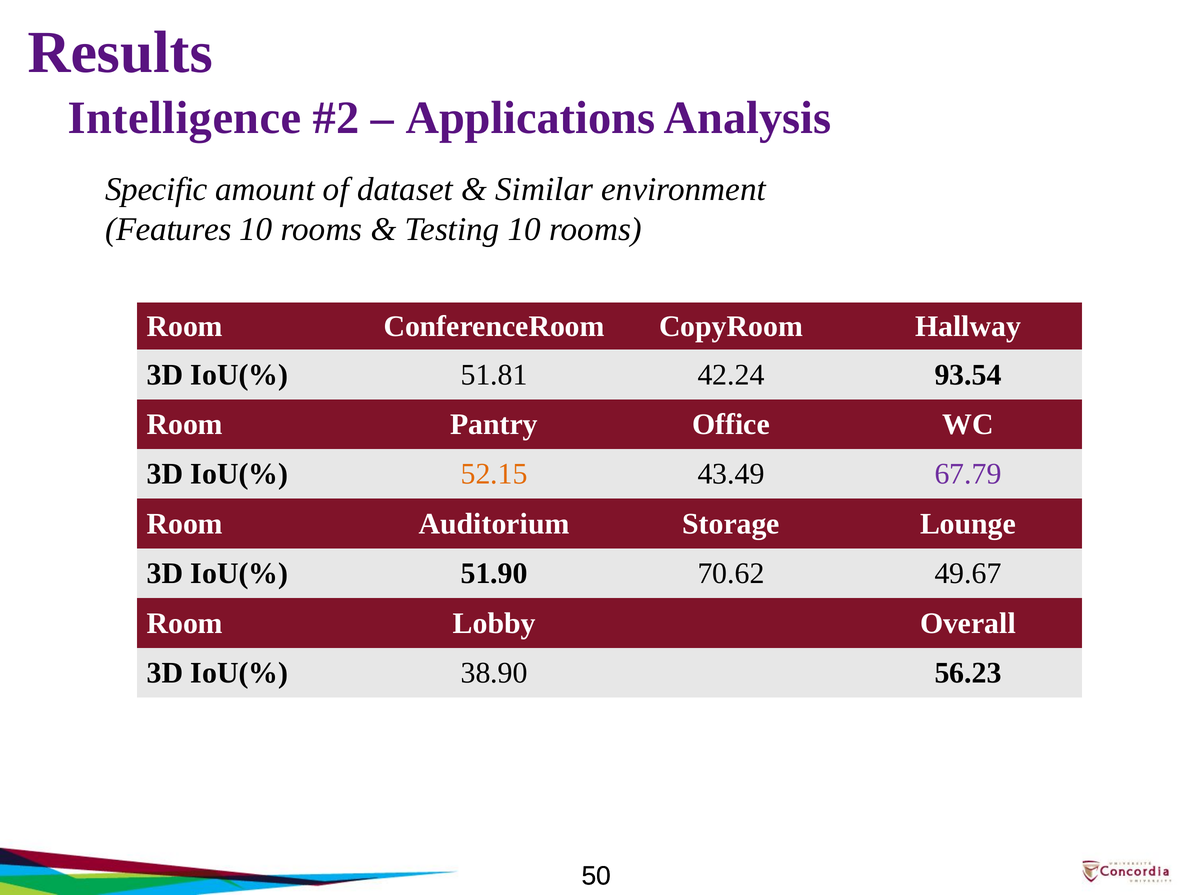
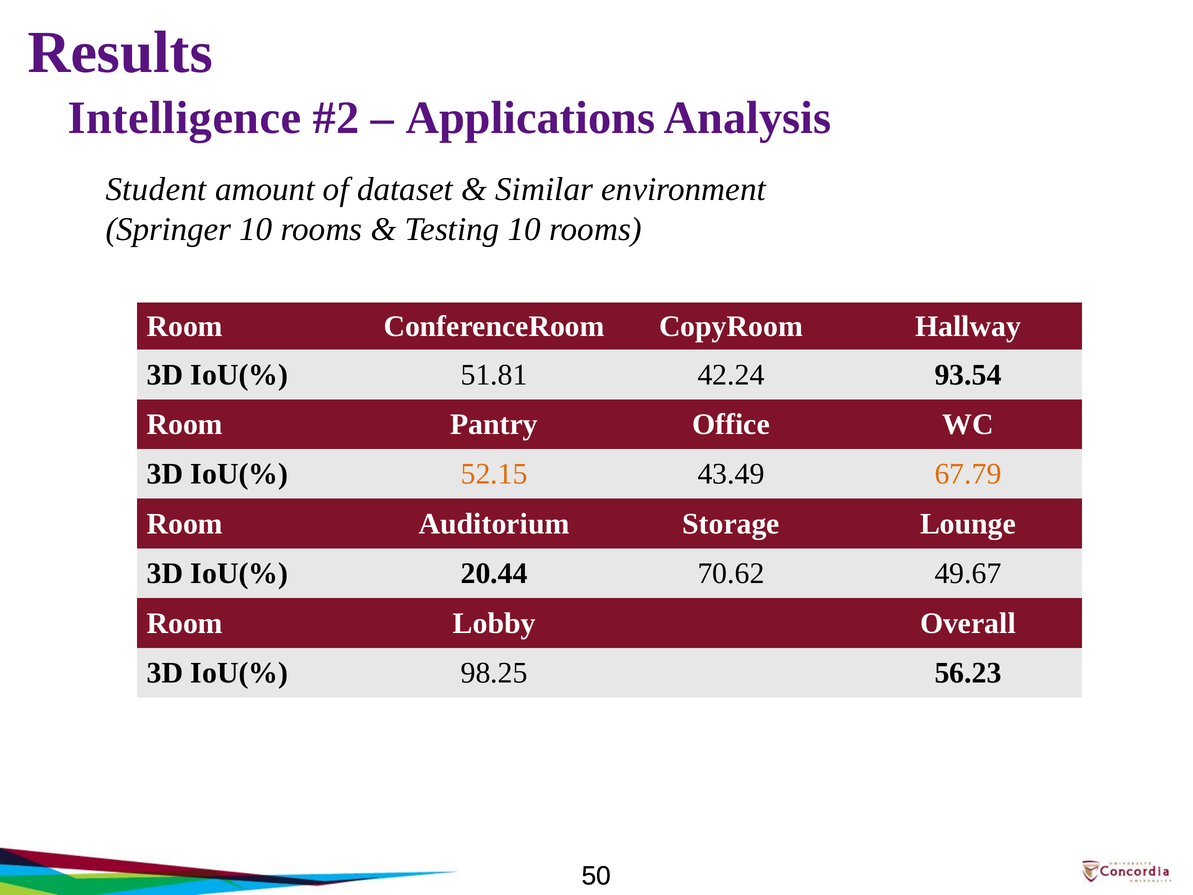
Specific: Specific -> Student (156, 189)
Features: Features -> Springer (168, 229)
67.79 colour: purple -> orange (968, 474)
51.90: 51.90 -> 20.44 (494, 573)
38.90: 38.90 -> 98.25 (494, 673)
